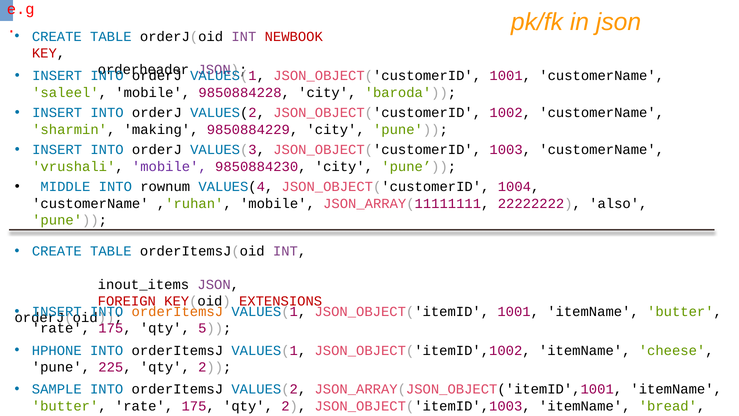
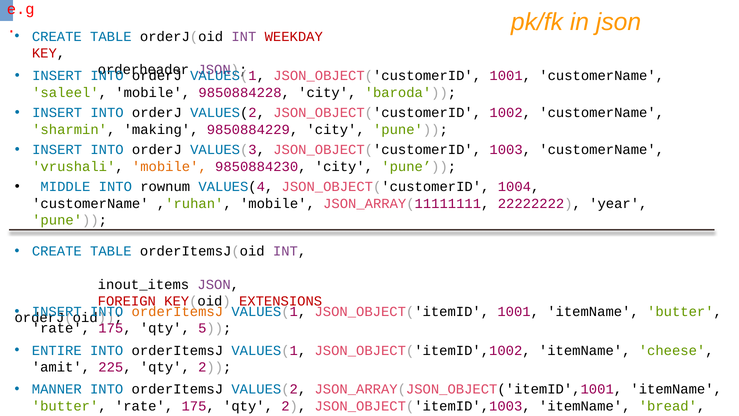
NEWBOOK: NEWBOOK -> WEEKDAY (294, 37)
mobile colour: purple -> orange (169, 166)
also: also -> year (618, 203)
HPHONE: HPHONE -> ENTIRE (57, 350)
pune: pune -> amit (61, 367)
SAMPLE: SAMPLE -> MANNER (57, 389)
